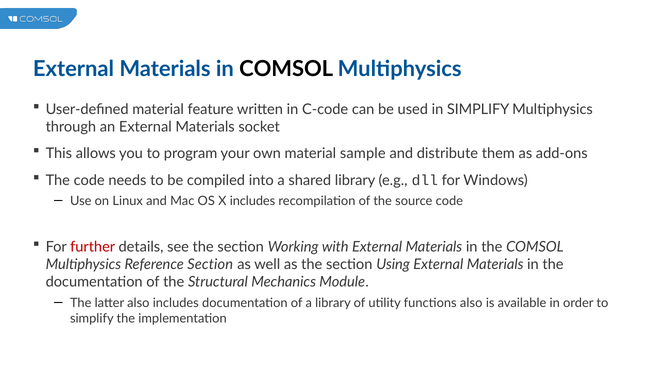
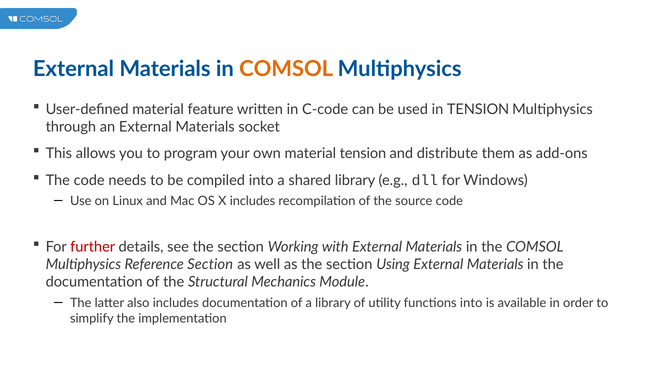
COMSOL colour: black -> orange (286, 69)
in SIMPLIFY: SIMPLIFY -> TENSION (478, 109)
material sample: sample -> tension (363, 153)
functions also: also -> into (471, 303)
